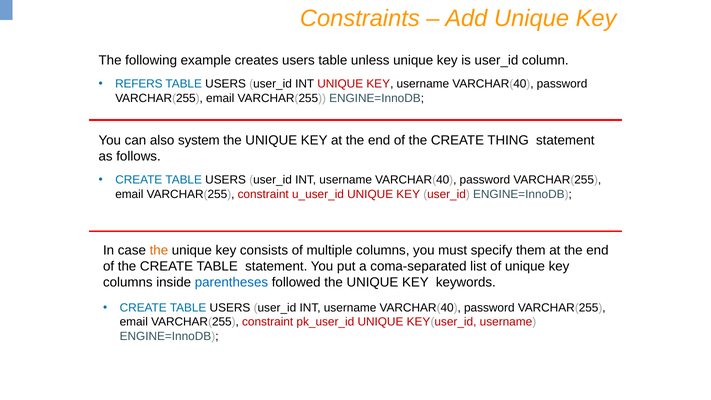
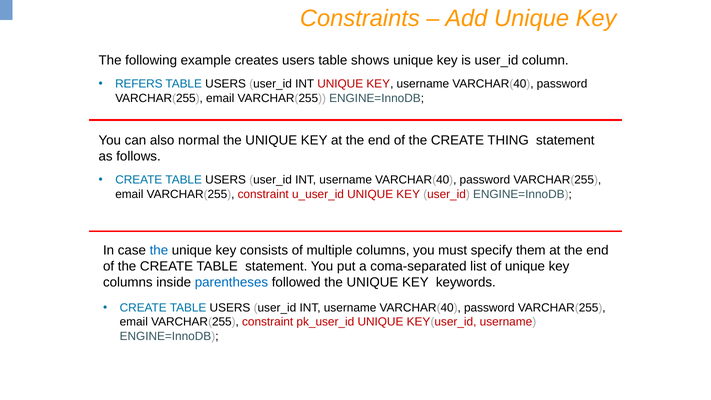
unless: unless -> shows (370, 60)
system: system -> normal (199, 140)
the colour: orange -> blue (159, 250)
